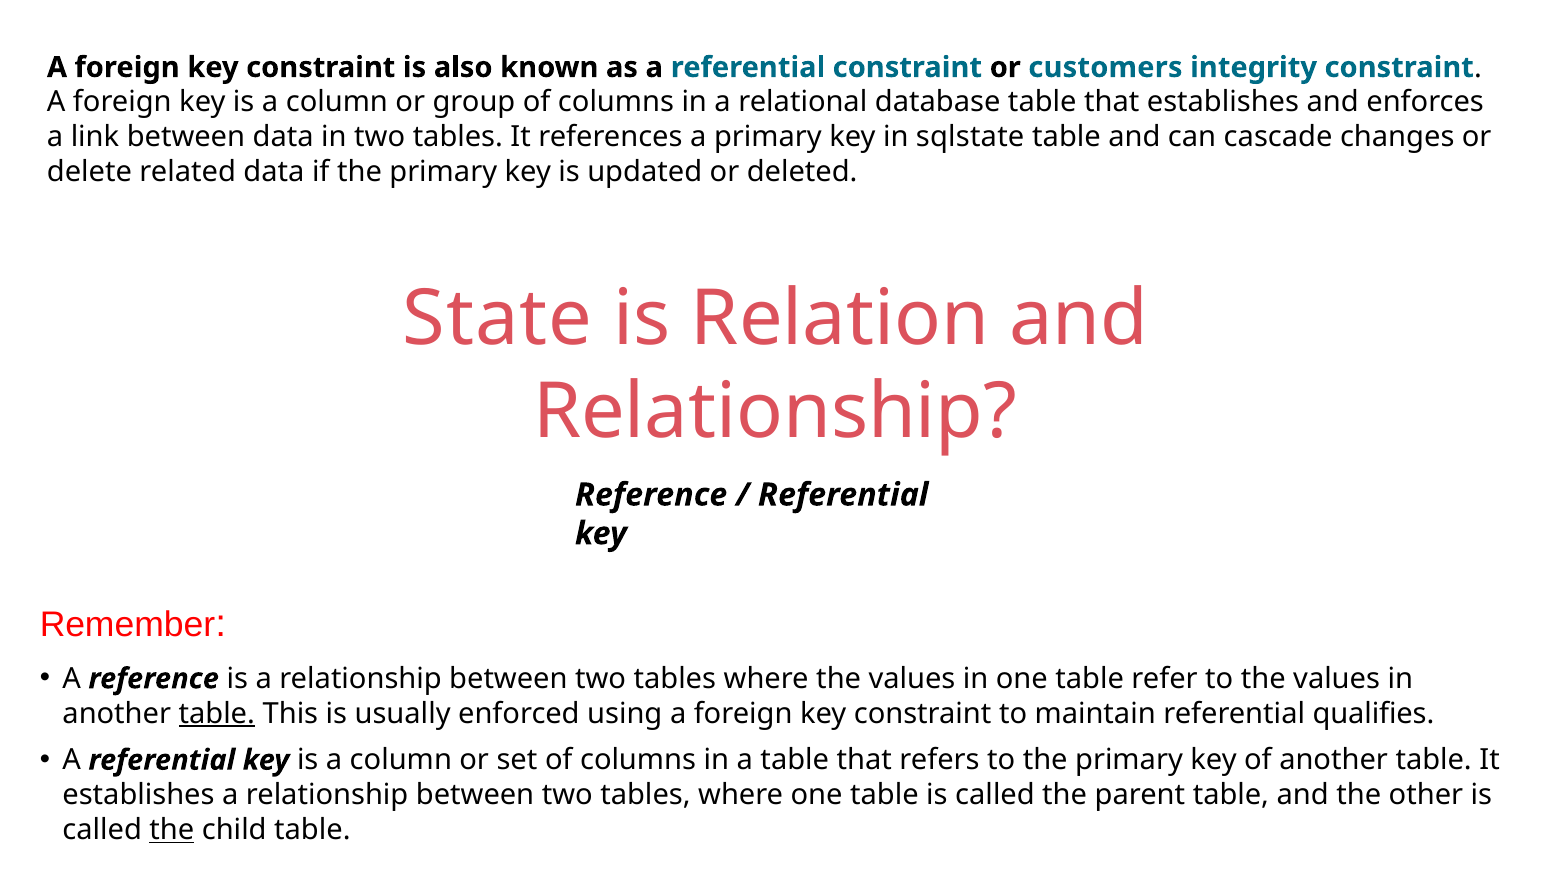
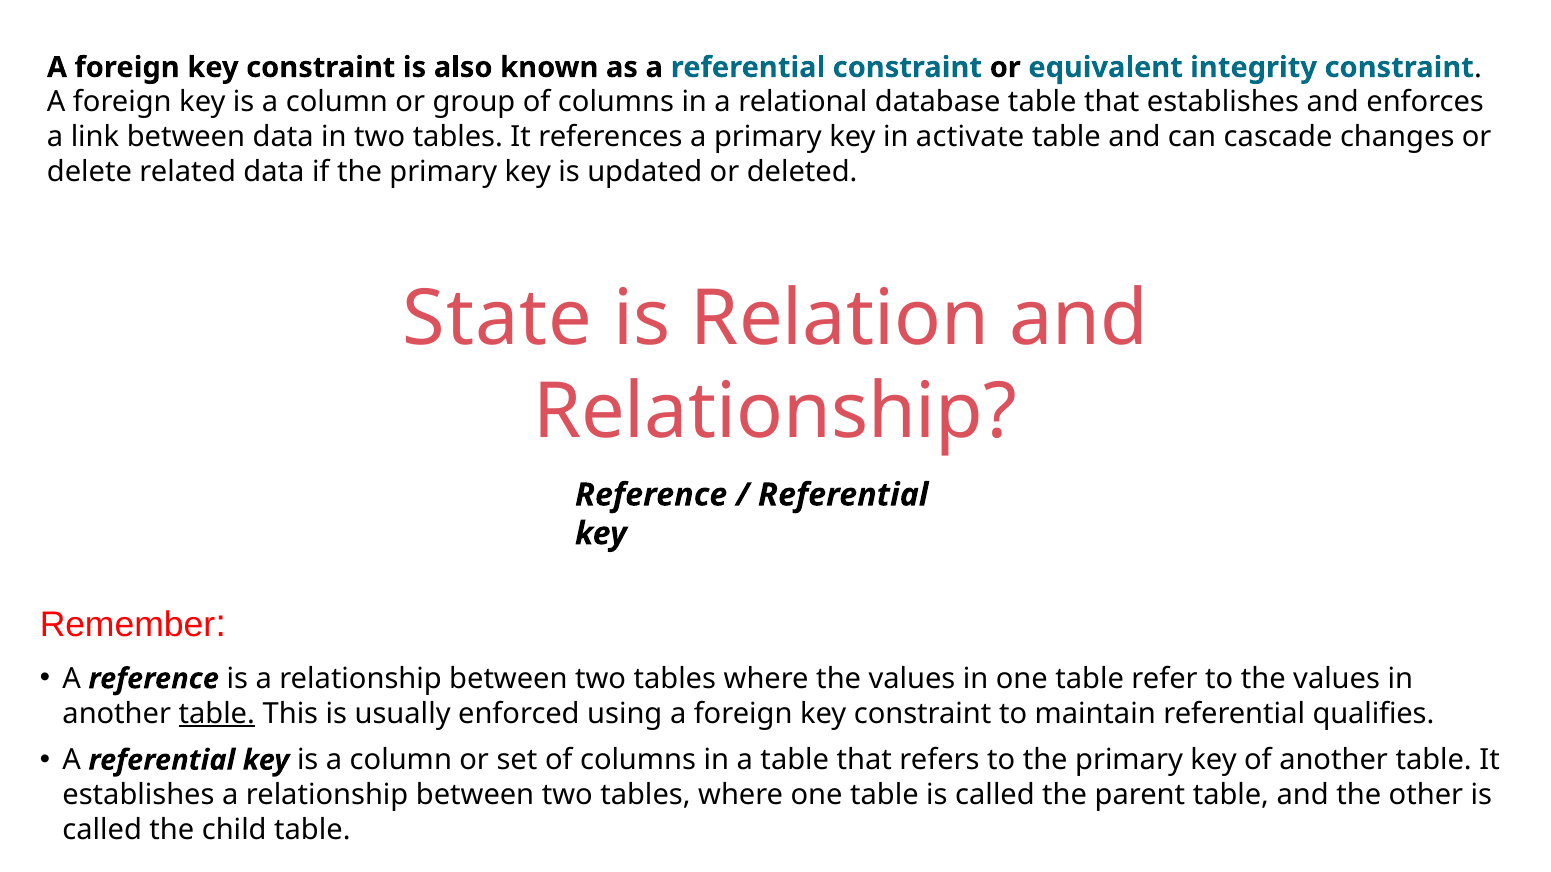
customers: customers -> equivalent (1106, 67)
sqlstate: sqlstate -> activate (970, 137)
the underline: present -> none (172, 830)
